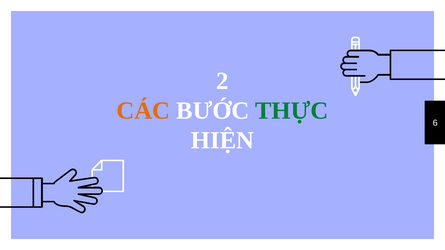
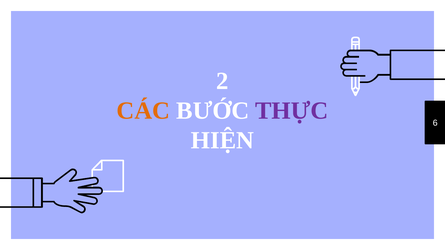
THỰC colour: green -> purple (292, 111)
